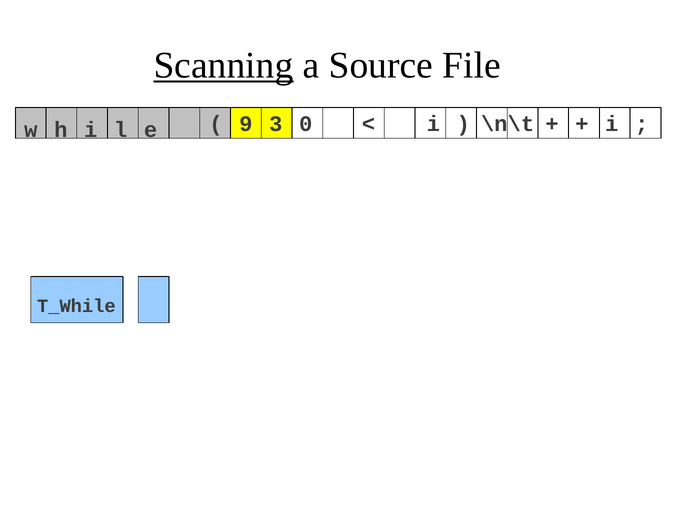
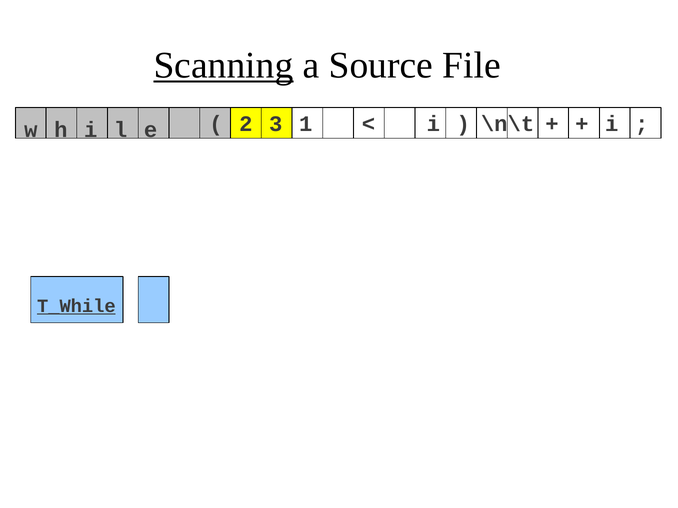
9: 9 -> 2 (246, 124)
0: 0 -> 1 (306, 124)
T_While underline: none -> present (76, 306)
